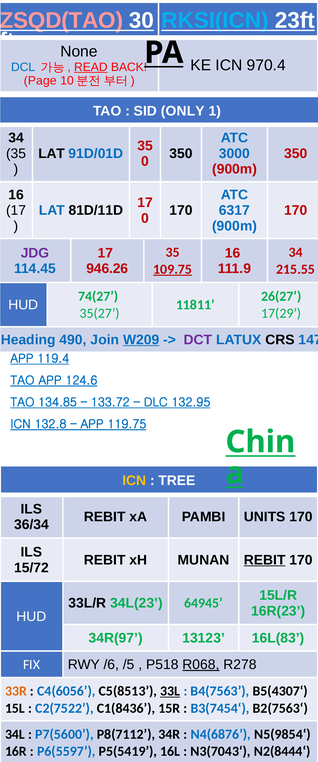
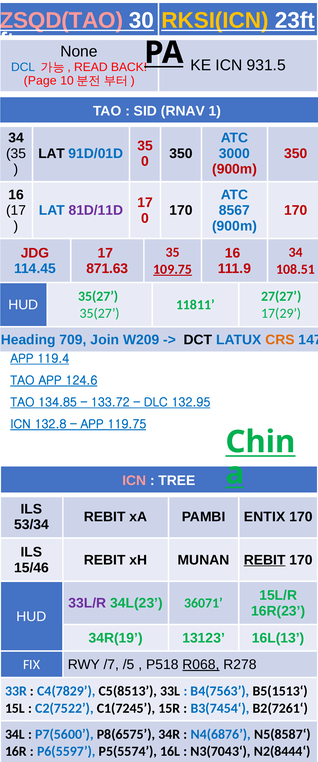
RKSI(ICN colour: light blue -> yellow (215, 20)
970.4: 970.4 -> 931.5 (266, 65)
READ underline: present -> none (91, 67)
ONLY: ONLY -> RNAV (183, 111)
81D/11D colour: black -> purple (96, 210)
6317: 6317 -> 8567 (234, 210)
JDG colour: purple -> red (35, 253)
946.26: 946.26 -> 871.63 (107, 268)
215.55: 215.55 -> 108.51 (296, 269)
74(27: 74(27 -> 35(27 (98, 296)
26(27: 26(27 -> 27(27 (281, 296)
490: 490 -> 709 (73, 339)
W209 underline: present -> none (141, 339)
DCT colour: purple -> black (198, 339)
CRS colour: black -> orange (280, 339)
ICN colour: yellow -> pink (134, 480)
UNITS: UNITS -> ENTIX (265, 516)
36/34: 36/34 -> 53/34 (32, 524)
15/72: 15/72 -> 15/46 (32, 567)
33L/R colour: black -> purple (87, 602)
64945: 64945 -> 36071 (203, 602)
34R(97: 34R(97 -> 34R(19 (116, 637)
16L(83: 16L(83 -> 16L(13 (278, 637)
/6: /6 -> /7 (111, 664)
33R colour: orange -> blue (16, 690)
C4(6056: C4(6056 -> C4(7829 (66, 690)
33L underline: present -> none (170, 690)
B5(4307‘: B5(4307‘ -> B5(1513‘ (280, 690)
C1(8436: C1(8436 -> C1(7245 (126, 707)
B2(7563‘: B2(7563‘ -> B2(7261‘ (280, 707)
P8(7112: P8(7112 -> P8(6575 (126, 733)
N5(9854‘: N5(9854‘ -> N5(8587‘ (282, 733)
P5(5419: P5(5419 -> P5(5574 (128, 750)
